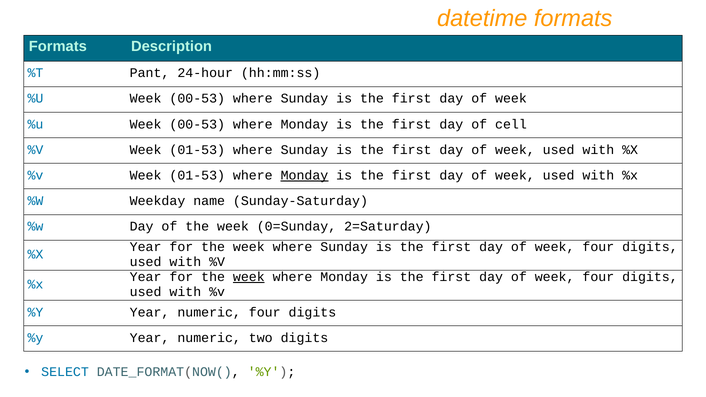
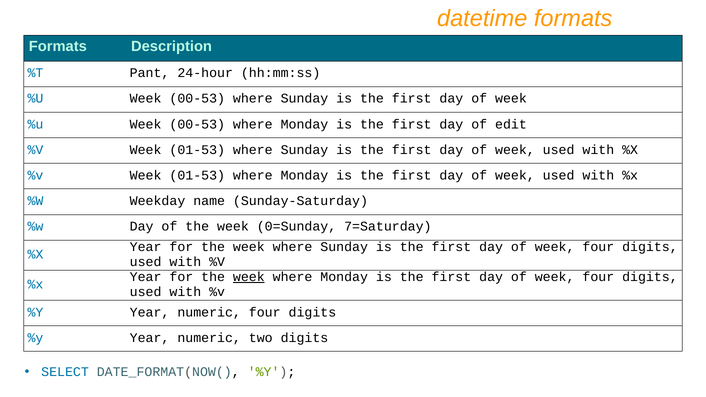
cell: cell -> edit (511, 124)
Monday underline: present -> none (304, 175)
2=Saturday: 2=Saturday -> 7=Saturday (388, 227)
